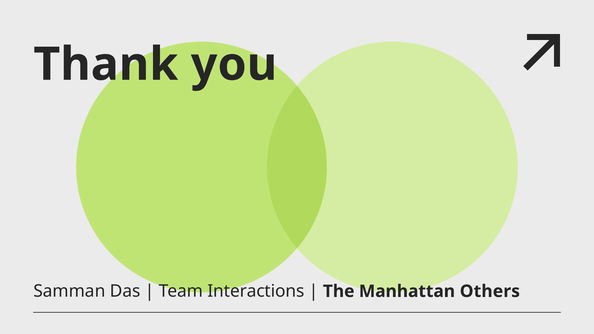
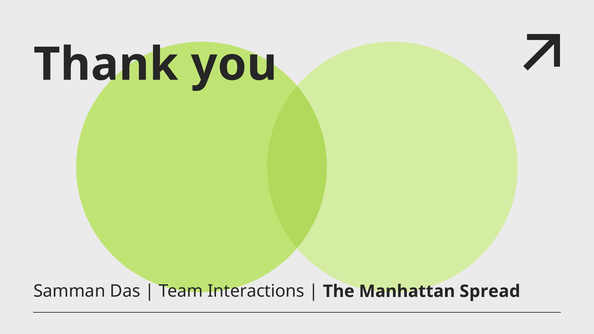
Others: Others -> Spread (490, 291)
